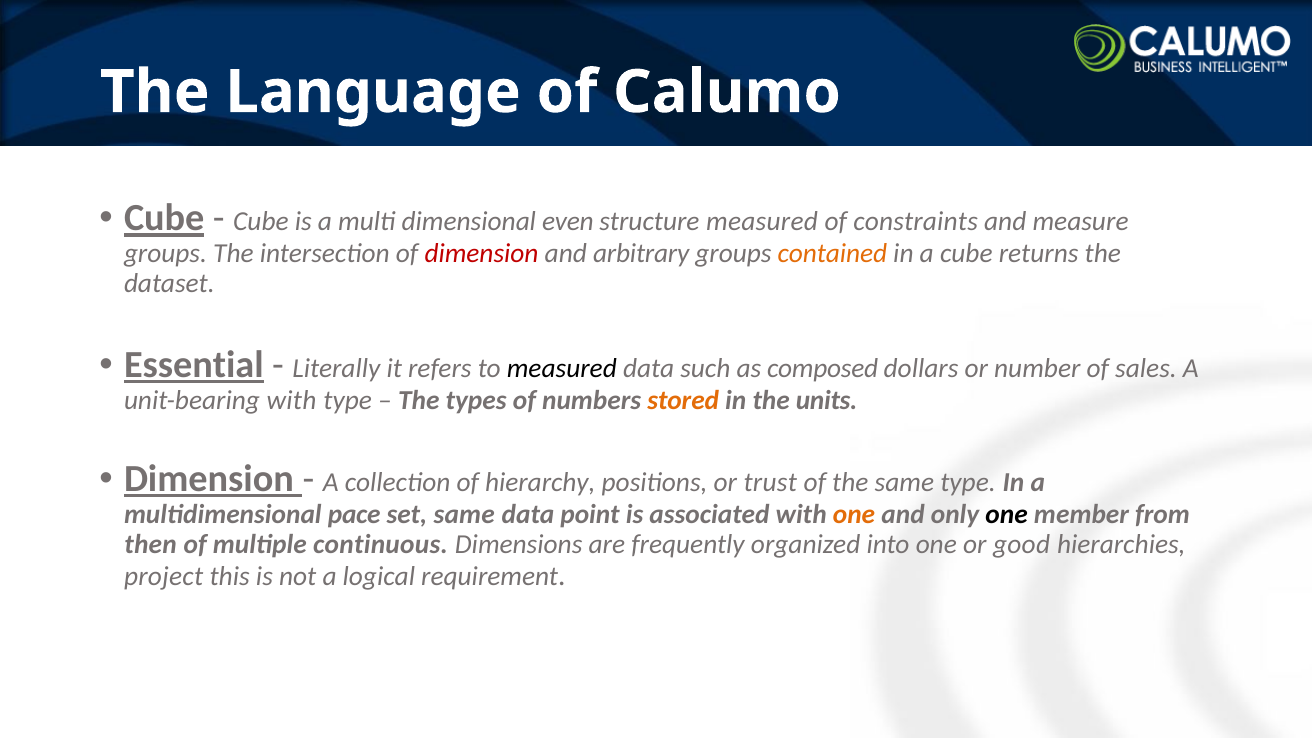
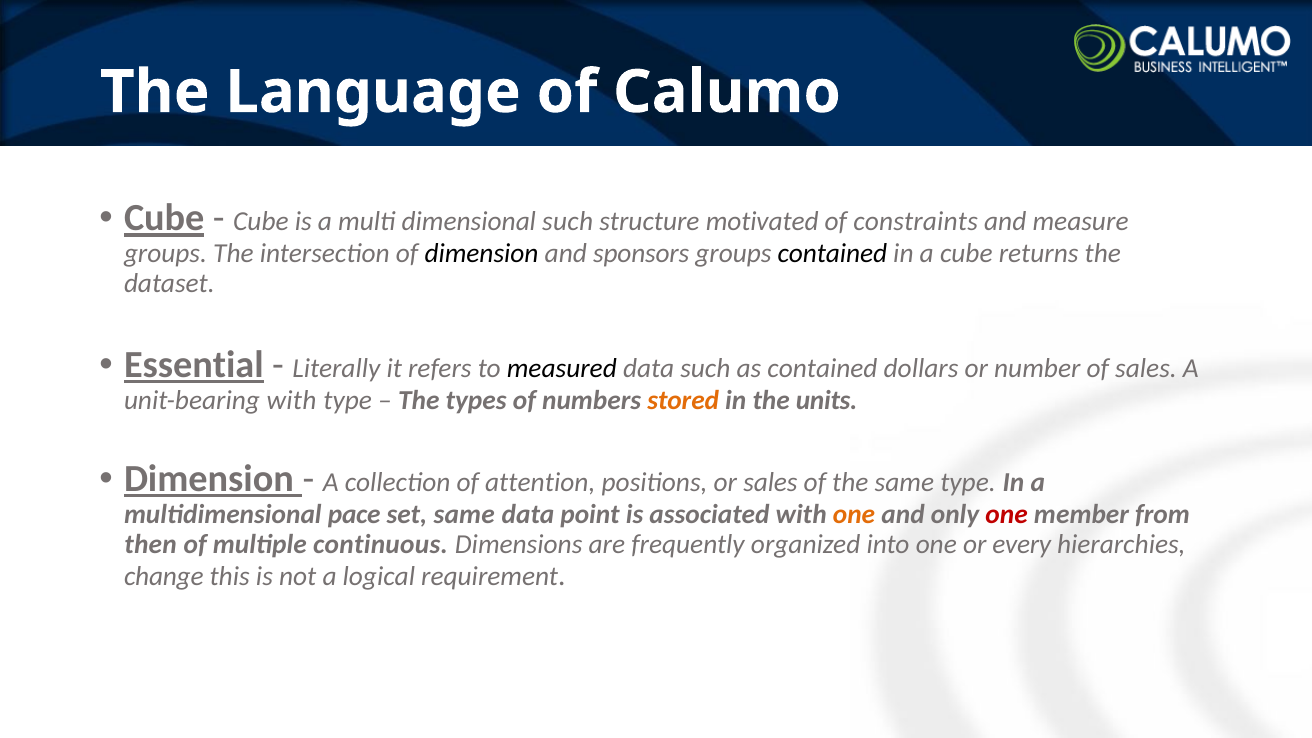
dimensional even: even -> such (568, 222)
structure measured: measured -> motivated (762, 222)
dimension colour: red -> black (482, 254)
arbitrary: arbitrary -> sponsors (641, 254)
contained colour: orange -> black (832, 254)
as composed: composed -> contained (822, 369)
hierarchy: hierarchy -> attention (540, 483)
or trust: trust -> sales (770, 483)
one colour: black -> red (1007, 515)
good: good -> every (1022, 544)
project: project -> change (164, 576)
